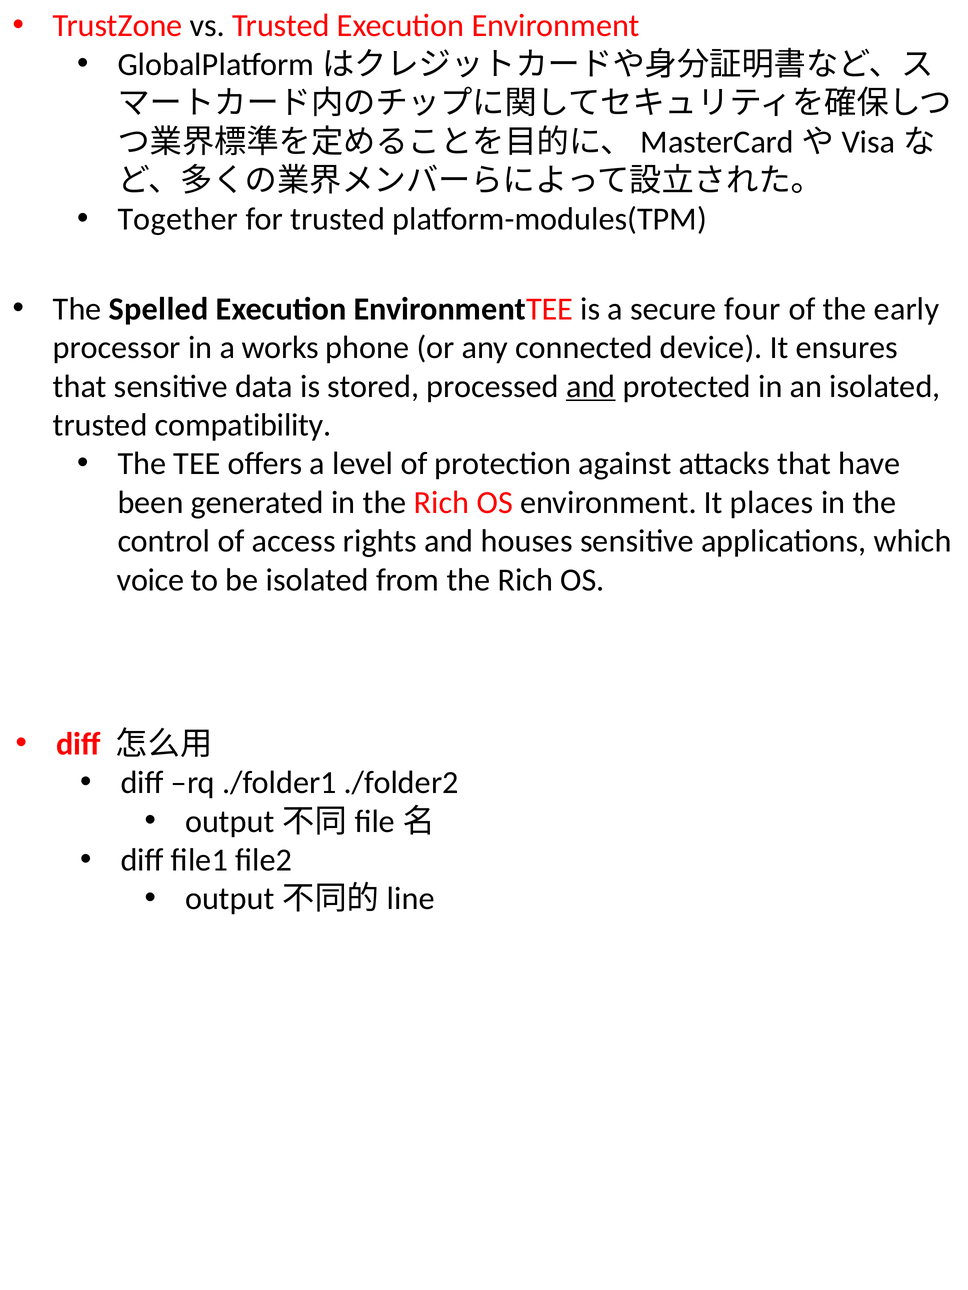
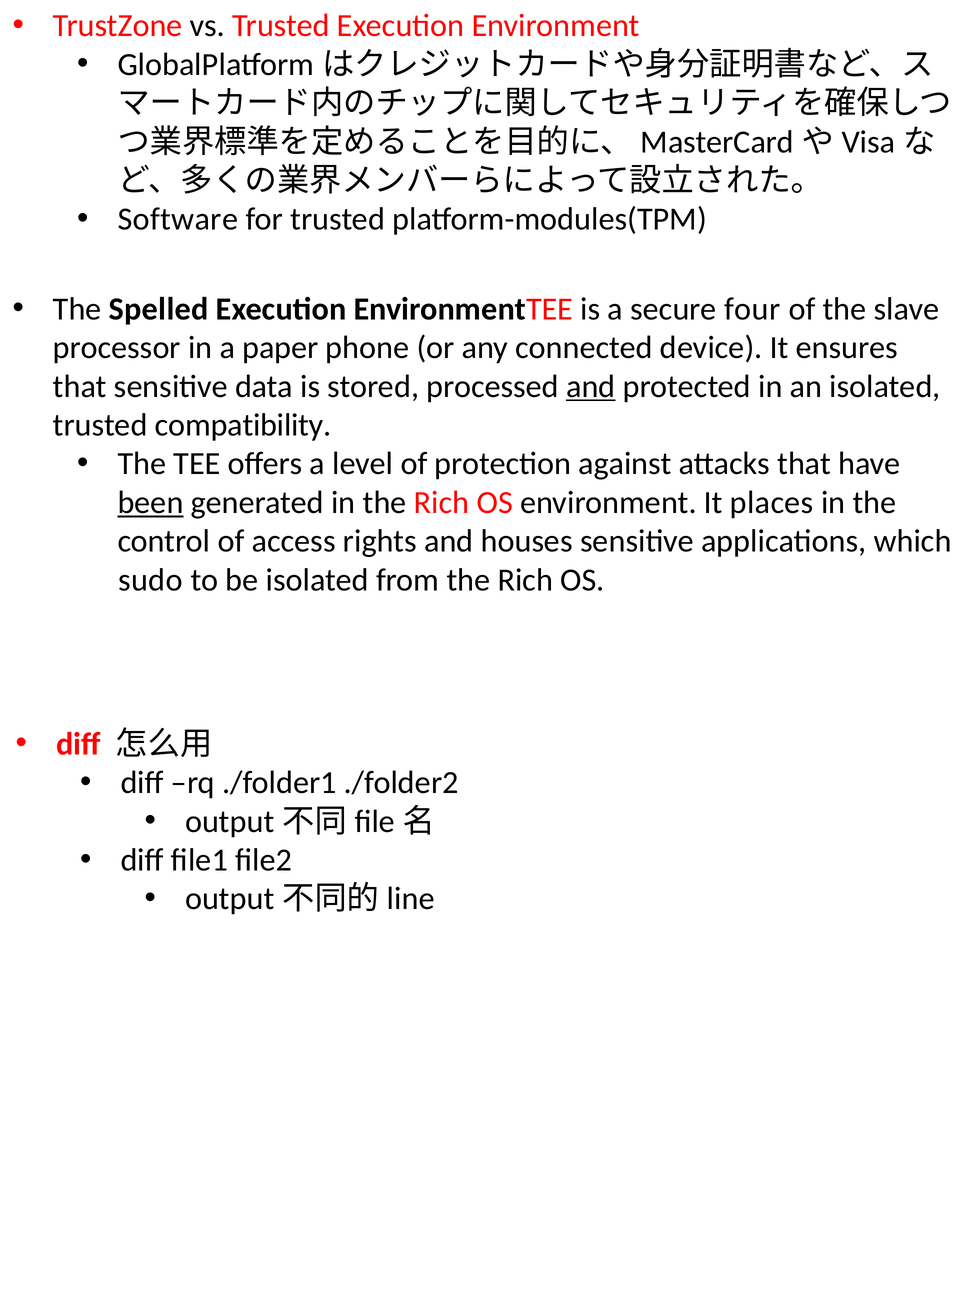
Together: Together -> Software (178, 219)
early: early -> slave (907, 309)
works: works -> paper (280, 348)
been underline: none -> present (150, 503)
voice: voice -> sudo (150, 580)
